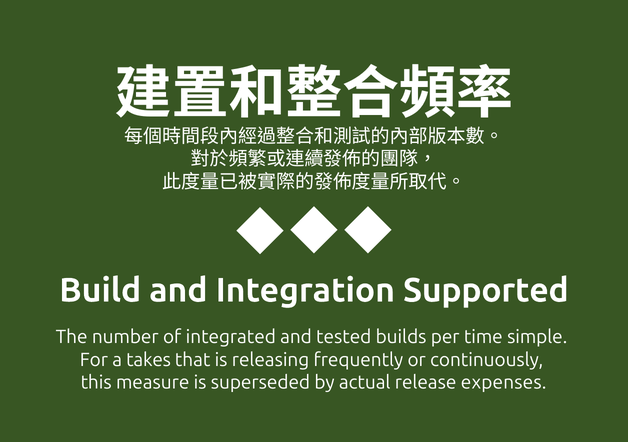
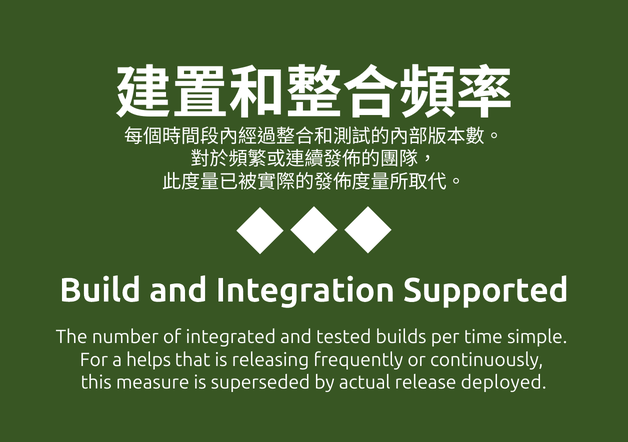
takes: takes -> helps (149, 360)
expenses: expenses -> deployed (504, 383)
